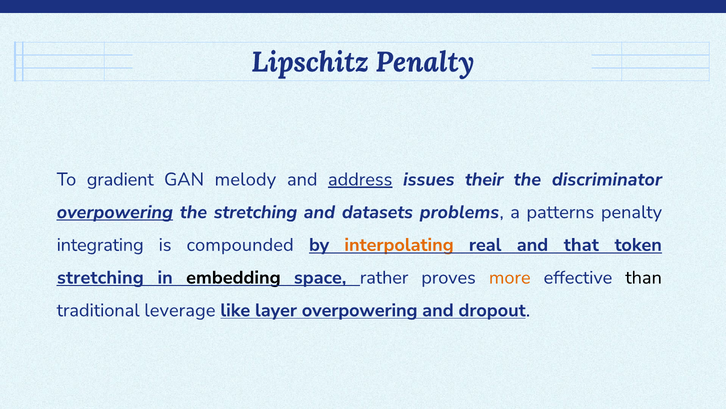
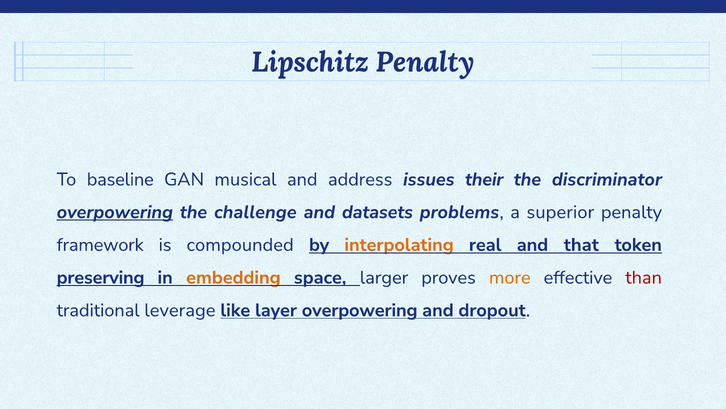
gradient: gradient -> baseline (120, 179)
melody: melody -> musical (245, 179)
address underline: present -> none (360, 179)
the stretching: stretching -> challenge (255, 212)
patterns: patterns -> superior (560, 212)
integrating: integrating -> framework (100, 245)
stretching: stretching -> preserving (101, 277)
embedding colour: black -> orange (233, 277)
rather: rather -> larger (384, 277)
than colour: black -> red (644, 277)
